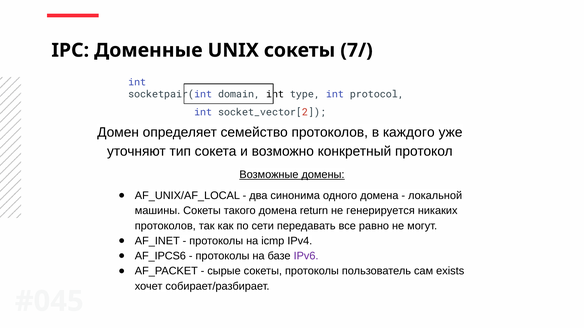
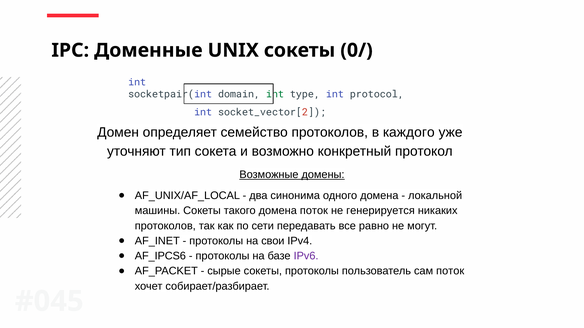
7/: 7/ -> 0/ (357, 50)
int colour: black -> green (275, 94)
домена return: return -> поток (314, 211)
icmp: icmp -> свои (273, 241)
сам exists: exists -> поток (450, 271)
